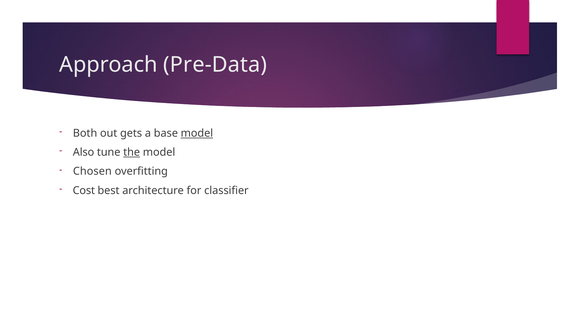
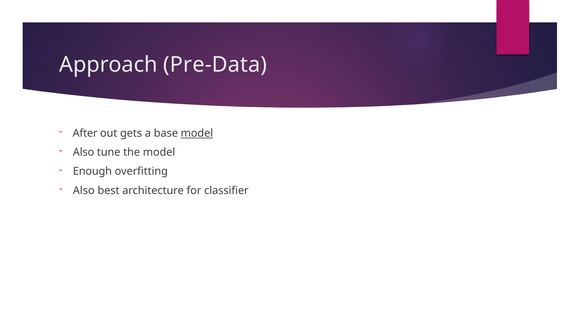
Both: Both -> After (85, 133)
the underline: present -> none (132, 152)
Chosen: Chosen -> Enough (92, 172)
Cost: Cost -> Also (84, 191)
